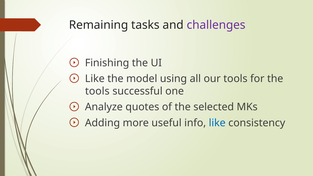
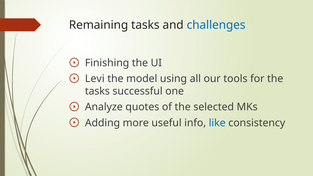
challenges colour: purple -> blue (216, 25)
Like: Like -> Levi (95, 79)
tools: tools -> tasks (97, 91)
